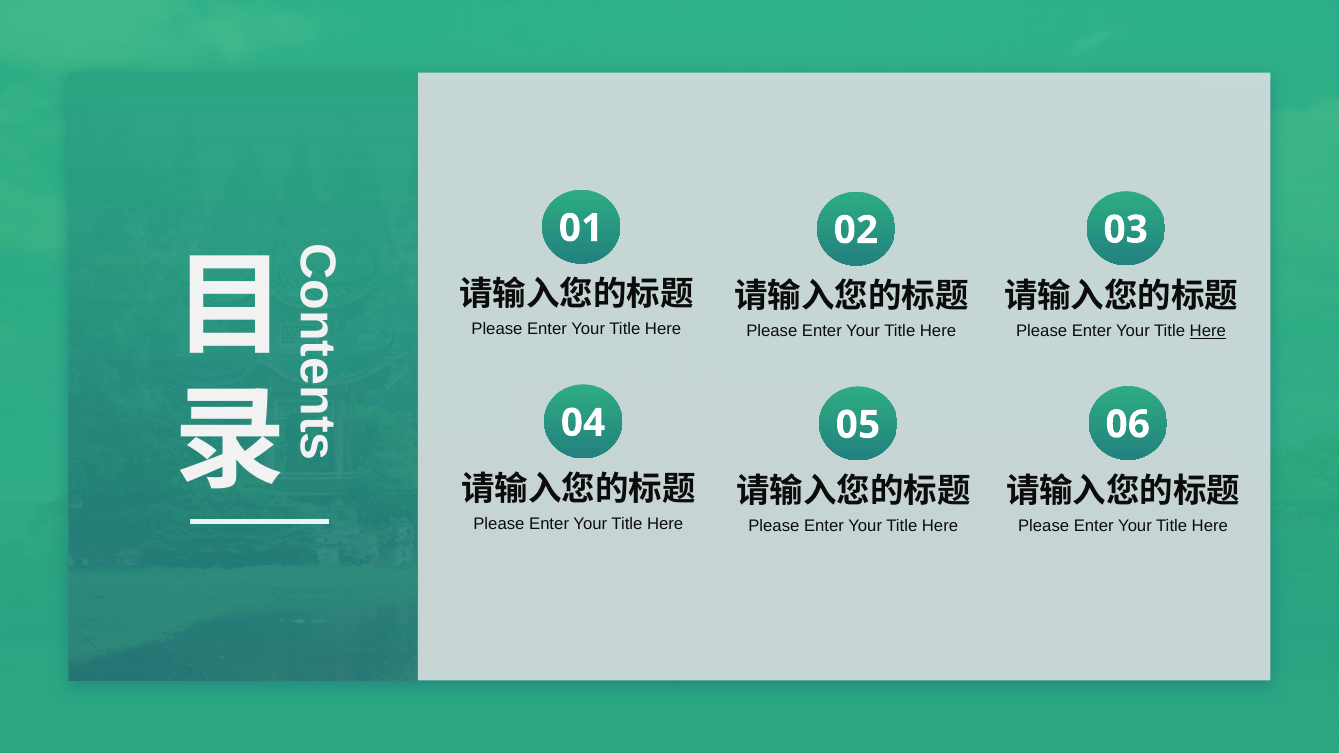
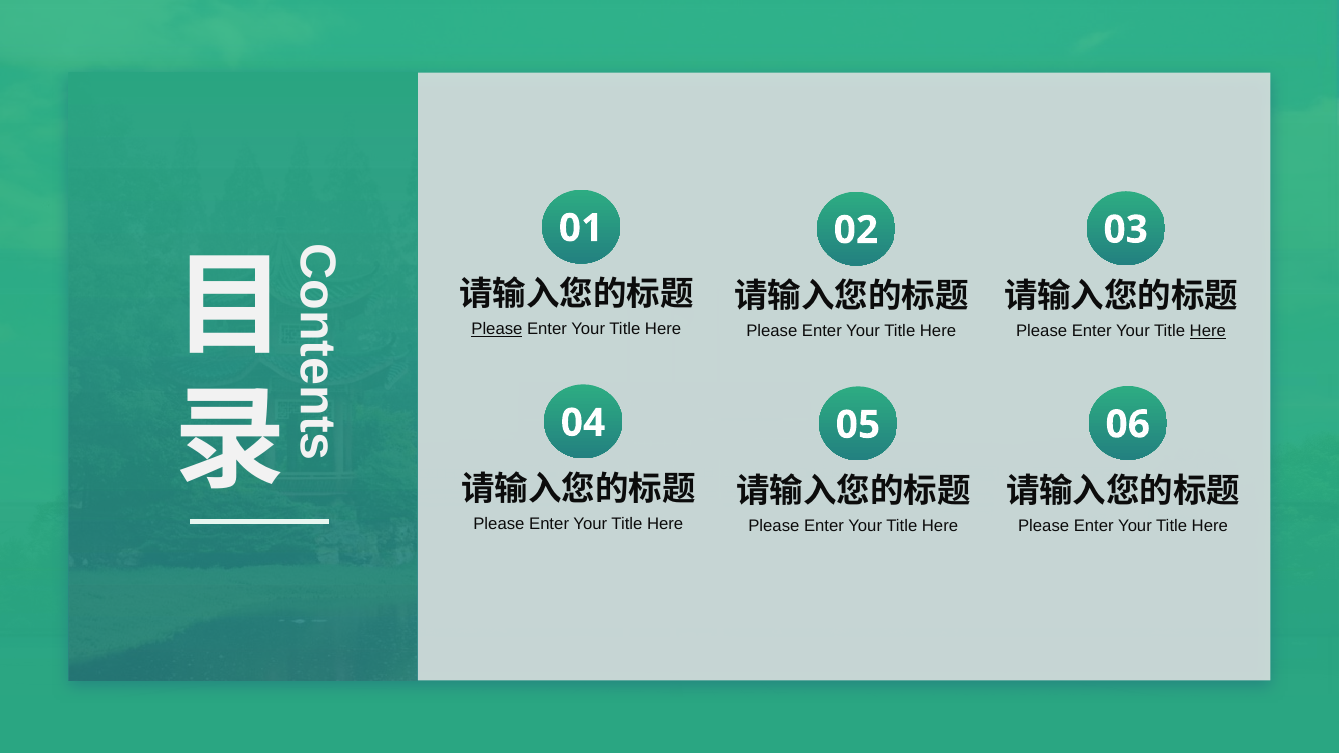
Please underline: none -> present (497, 329)
